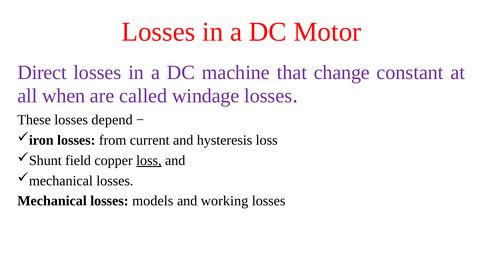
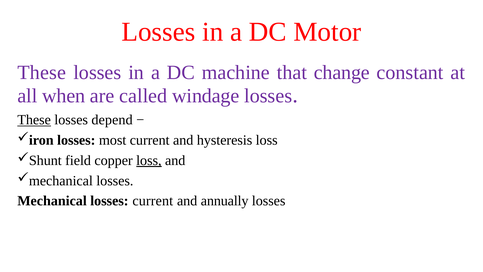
Direct: Direct -> These (42, 72)
These underline: none -> present (34, 120)
from: from -> most (113, 140)
losses models: models -> current (153, 201)
working: working -> annually (225, 201)
